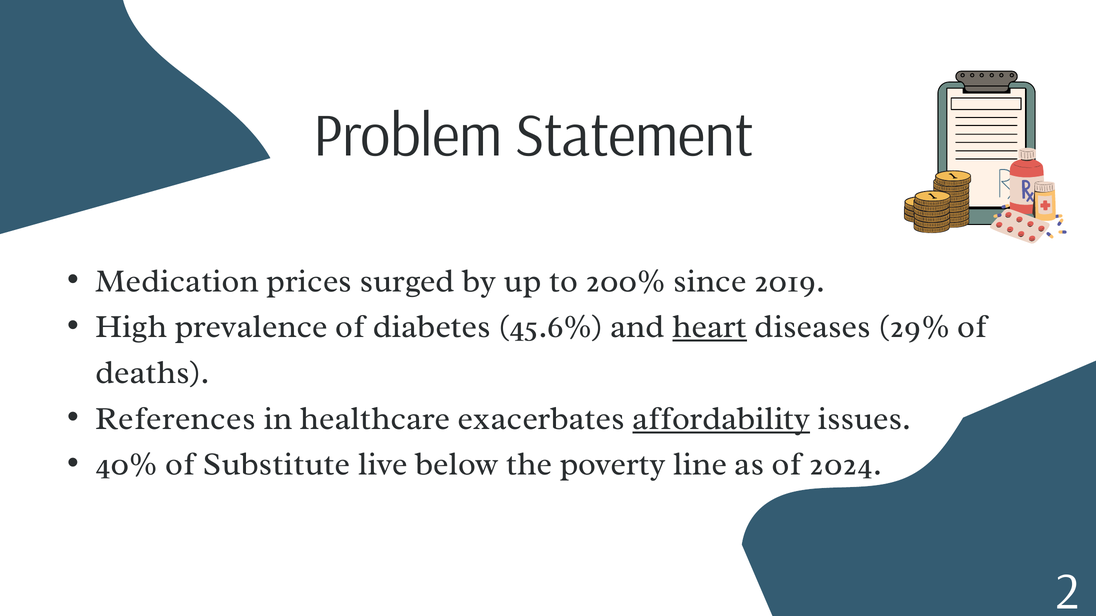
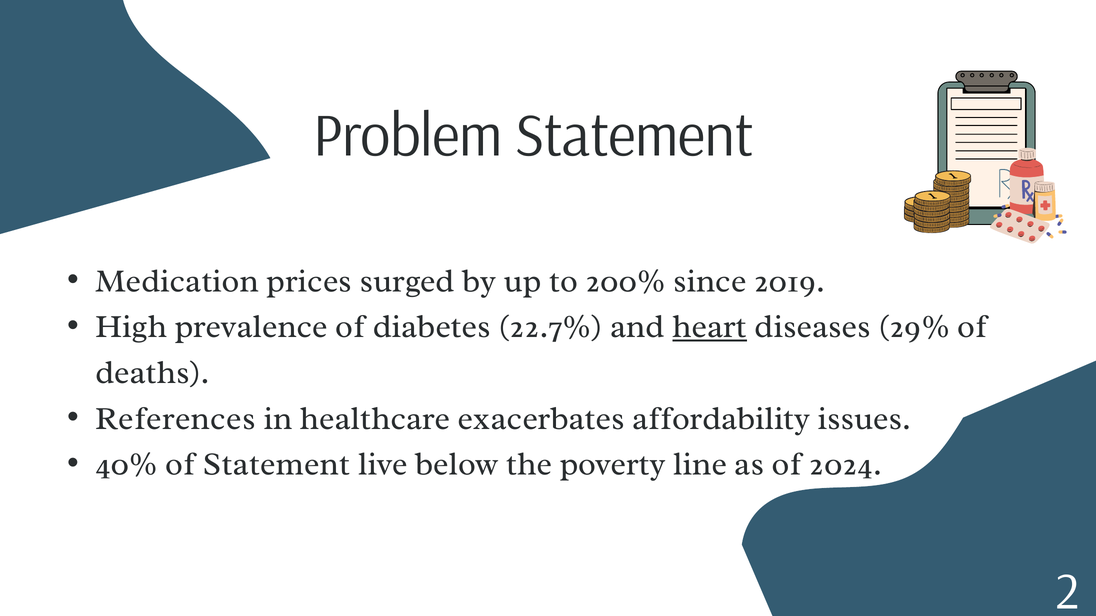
45.6%: 45.6% -> 22.7% (550, 327)
affordability underline: present -> none (721, 419)
of Substitute: Substitute -> Statement (276, 464)
